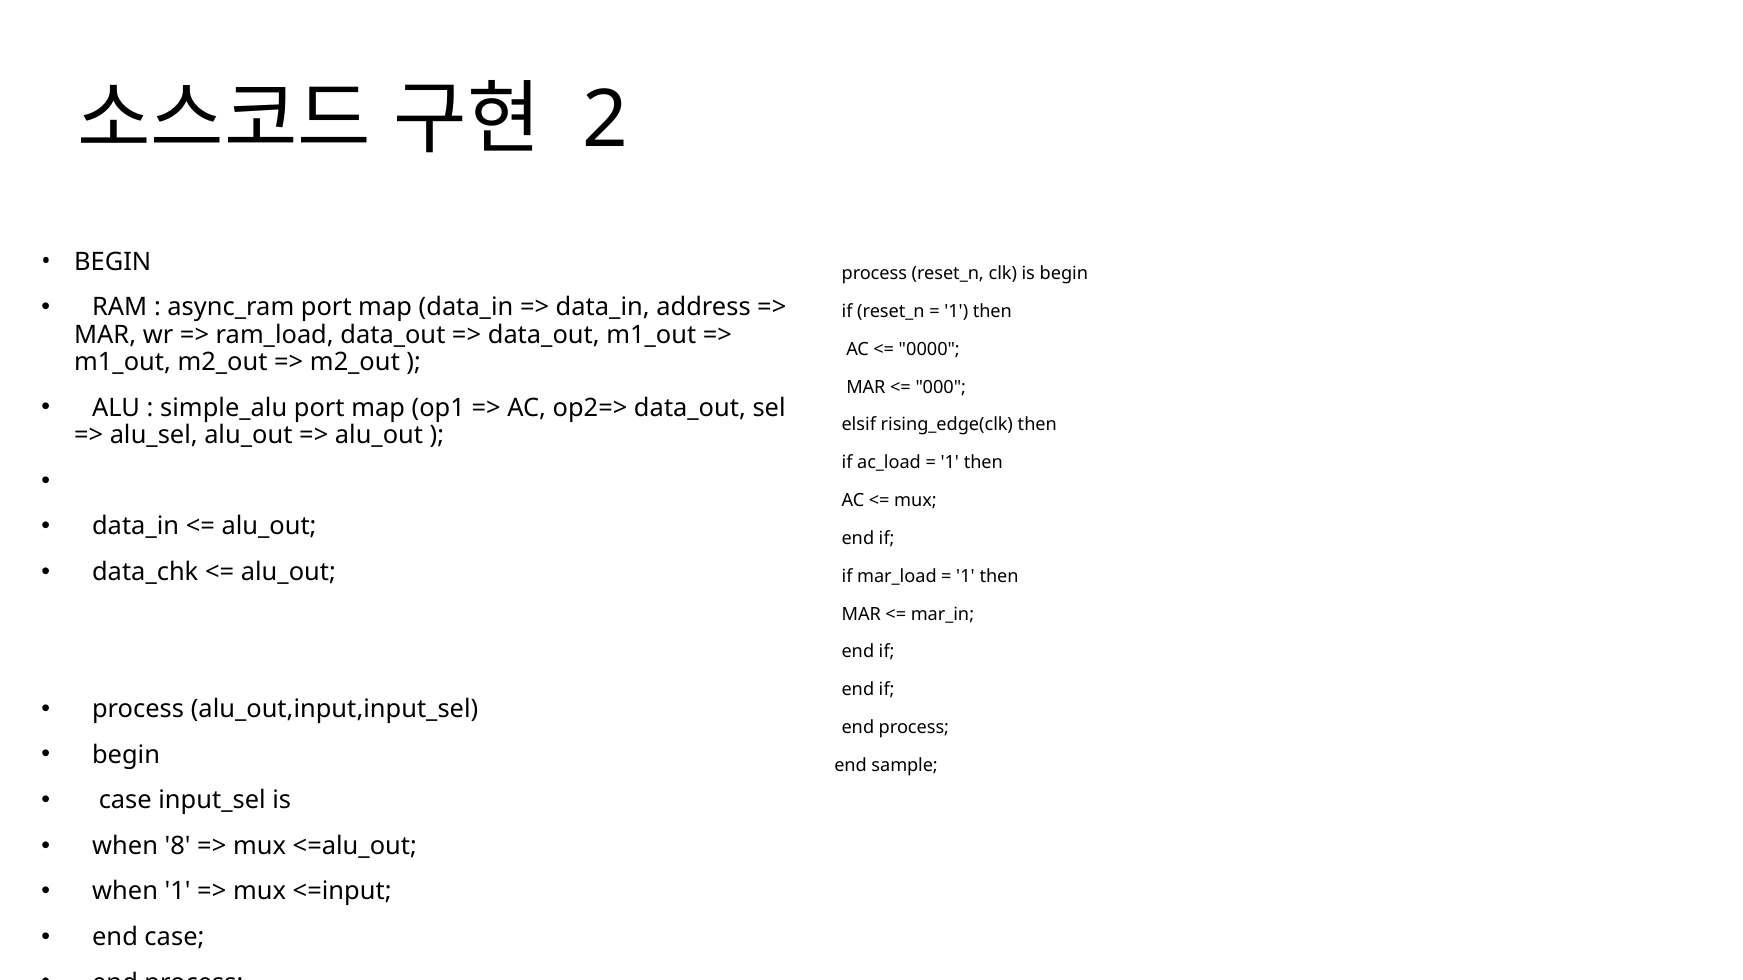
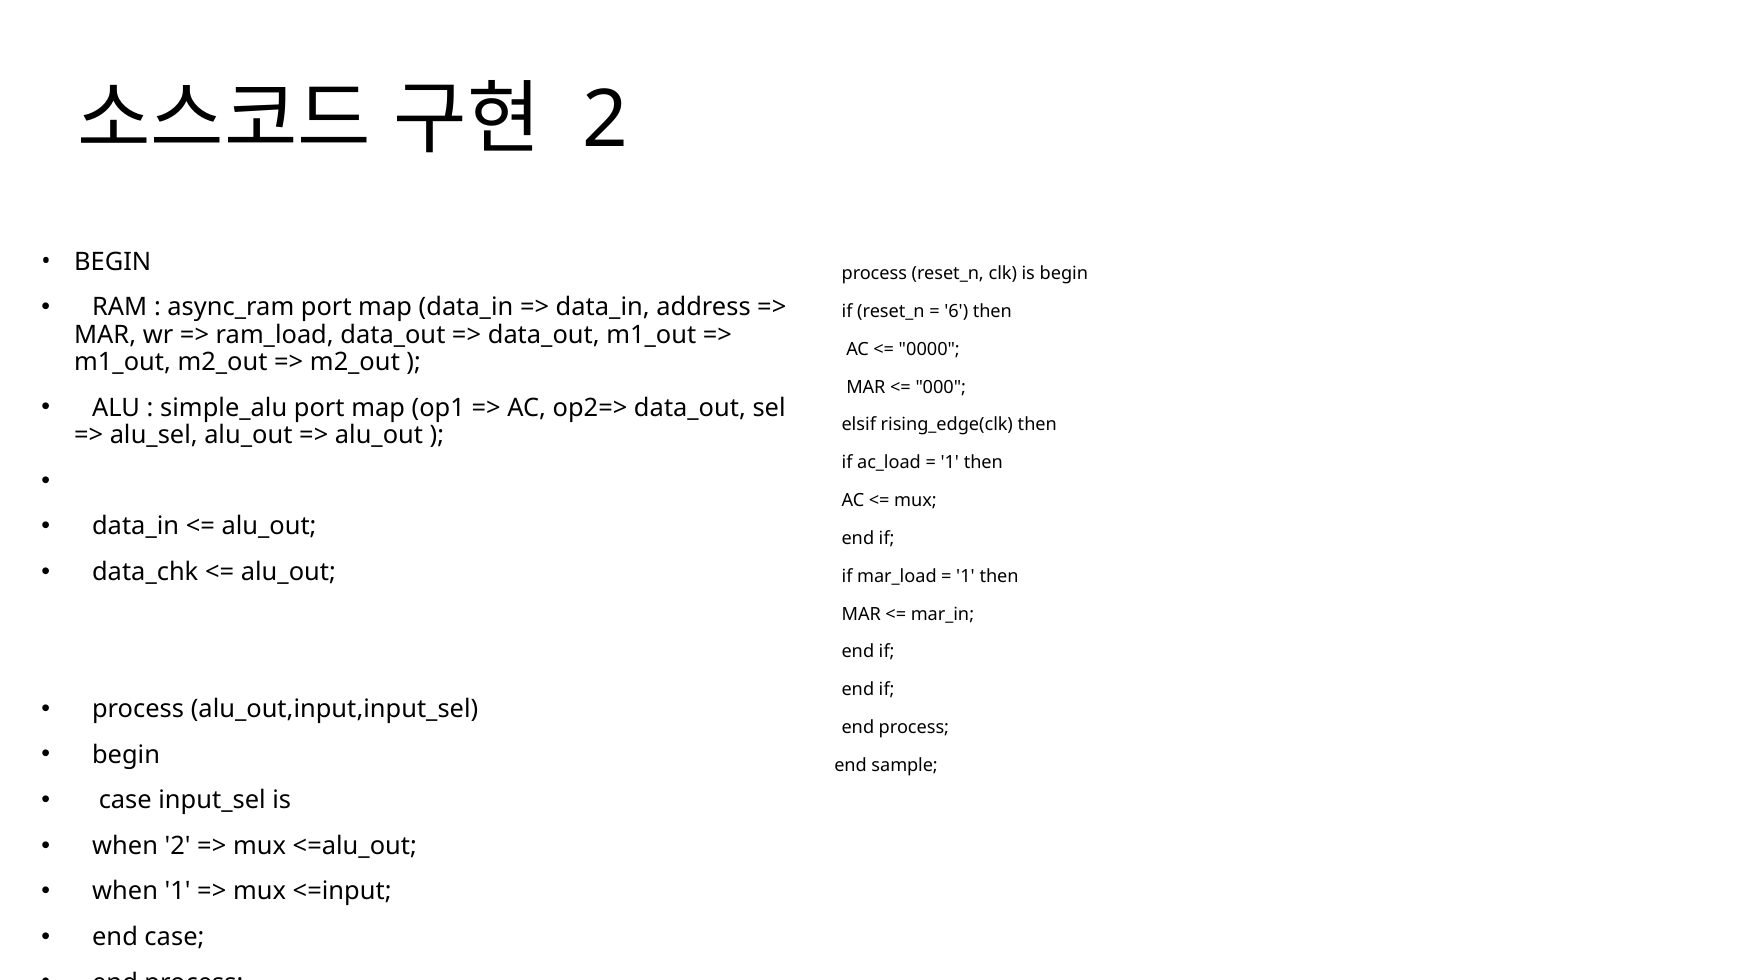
1: 1 -> 6 (956, 312)
when 8: 8 -> 2 (178, 846)
